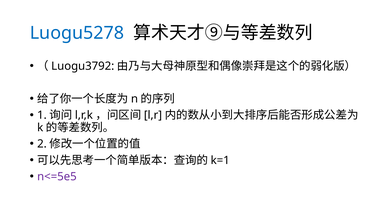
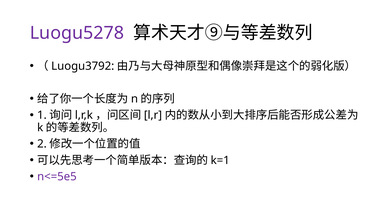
Luogu5278 colour: blue -> purple (77, 33)
